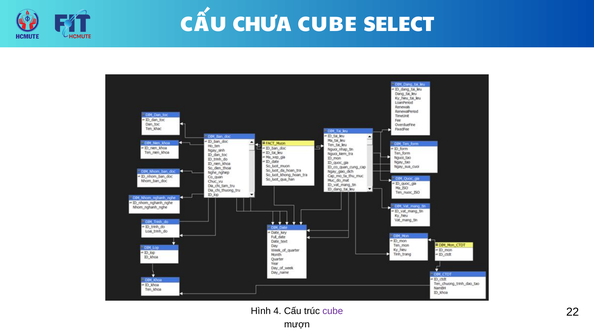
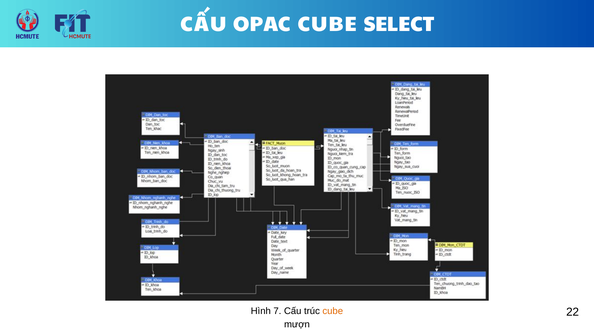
CHƯA: CHƯA -> OPAC (262, 24)
4: 4 -> 7 (277, 311)
cube colour: purple -> orange (333, 311)
